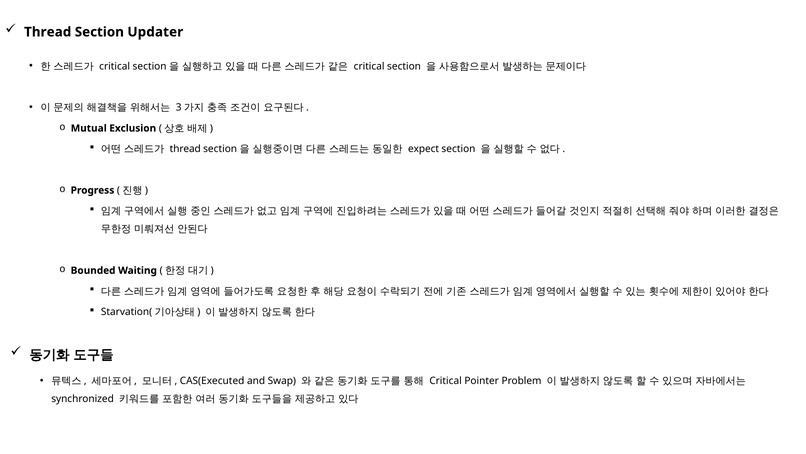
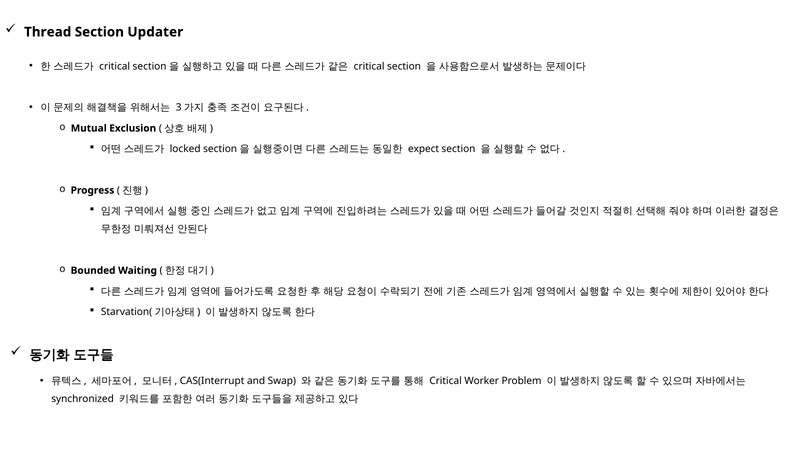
thread: thread -> locked (185, 149)
CAS(Executed: CAS(Executed -> CAS(Interrupt (212, 380)
Pointer: Pointer -> Worker (482, 380)
